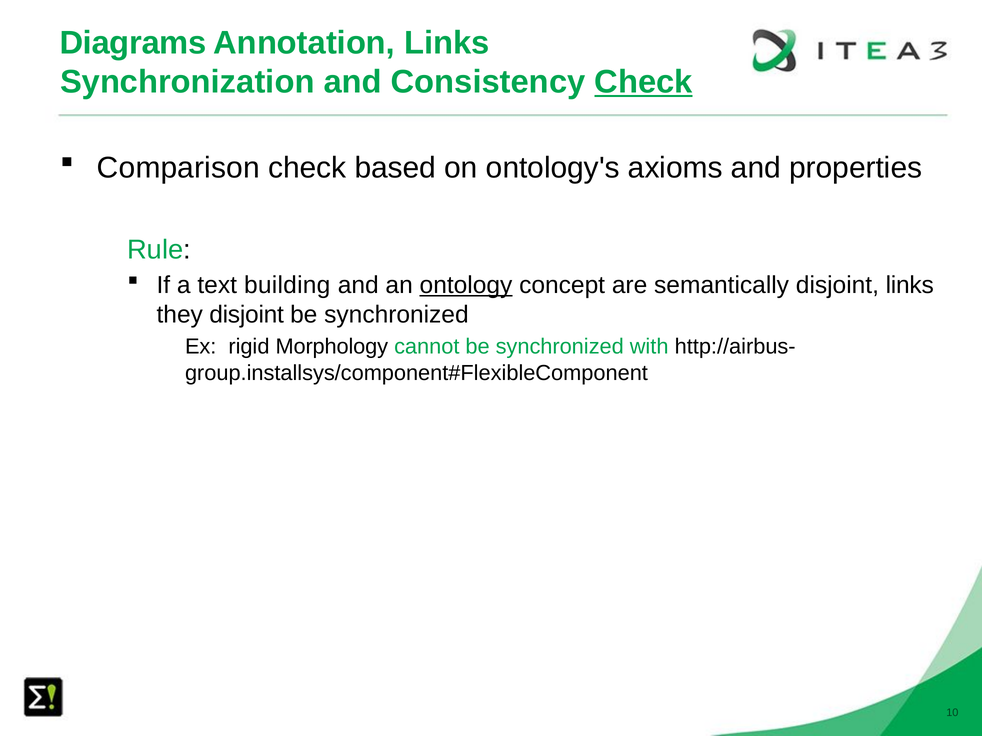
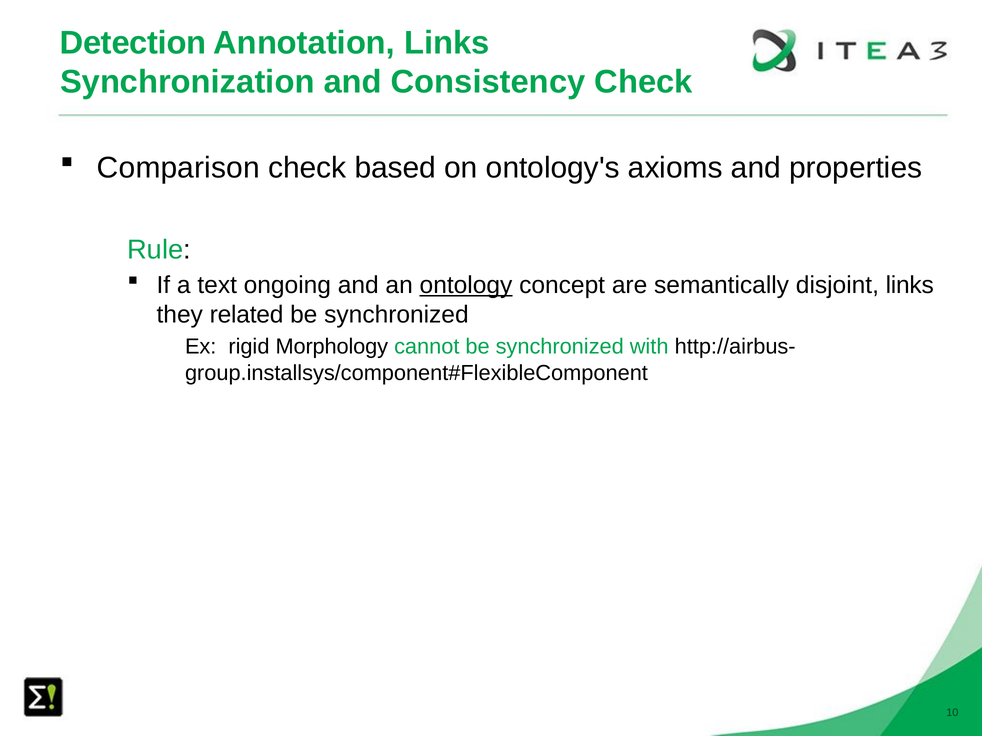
Diagrams: Diagrams -> Detection (133, 43)
Check underline: present -> none (644, 82)
building: building -> ongoing (287, 285)
they disjoint: disjoint -> related (247, 315)
